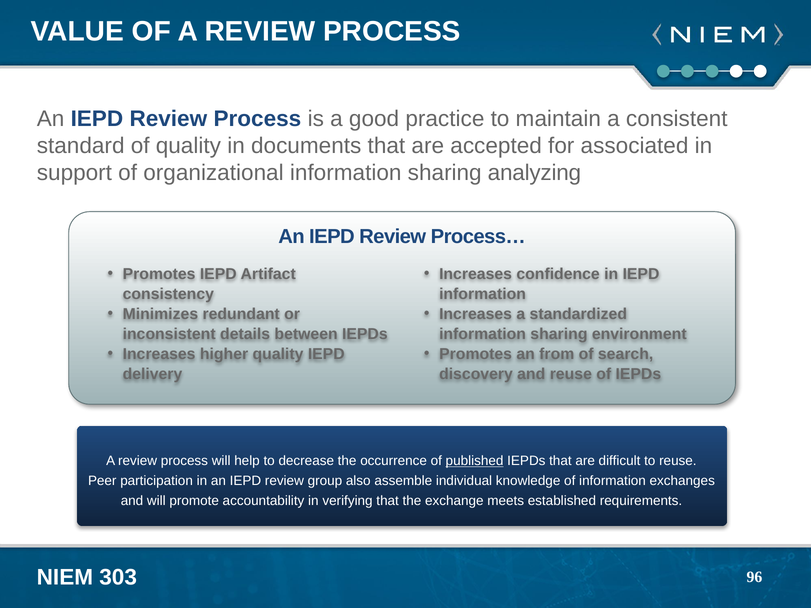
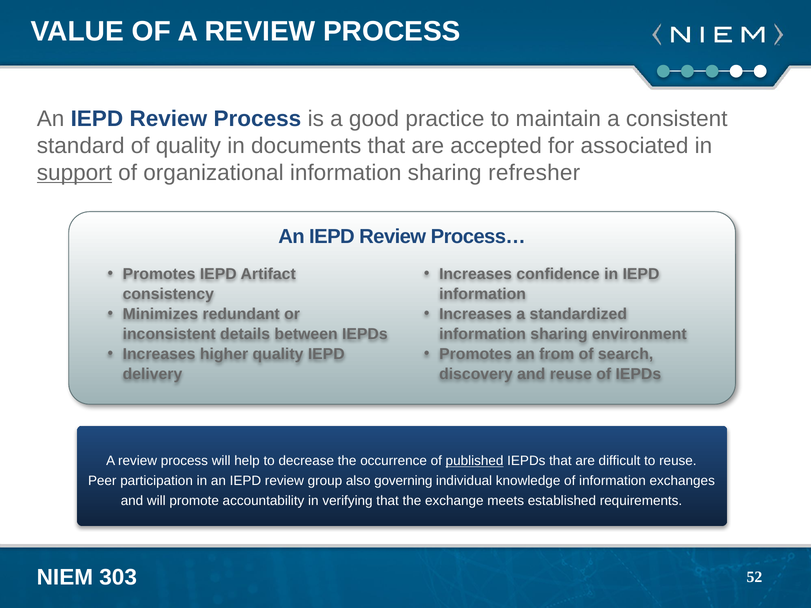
support underline: none -> present (74, 173)
analyzing: analyzing -> refresher (534, 173)
assemble: assemble -> governing (403, 481)
96: 96 -> 52 (754, 577)
